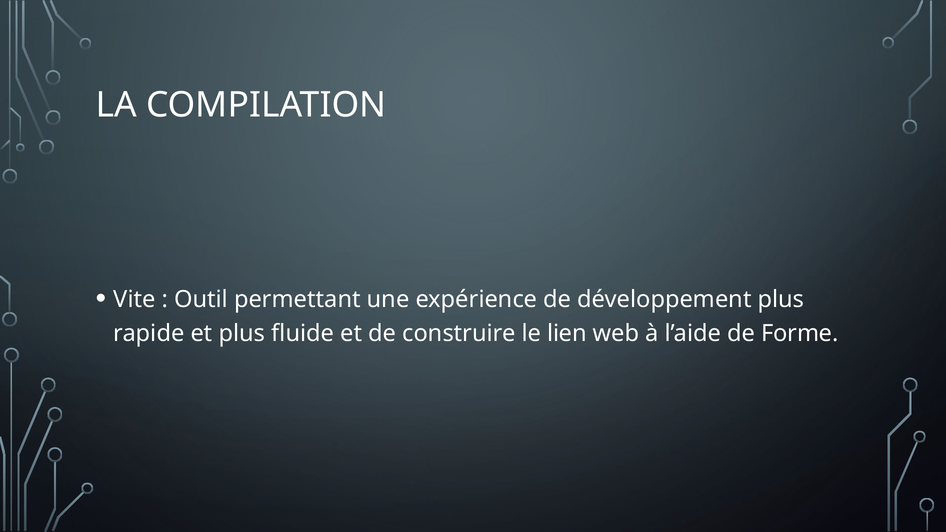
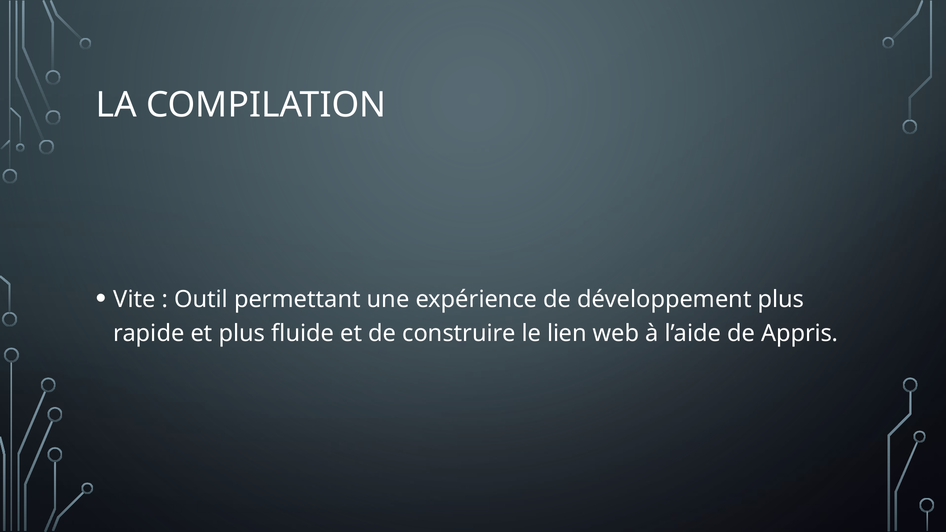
Forme: Forme -> Appris (800, 333)
